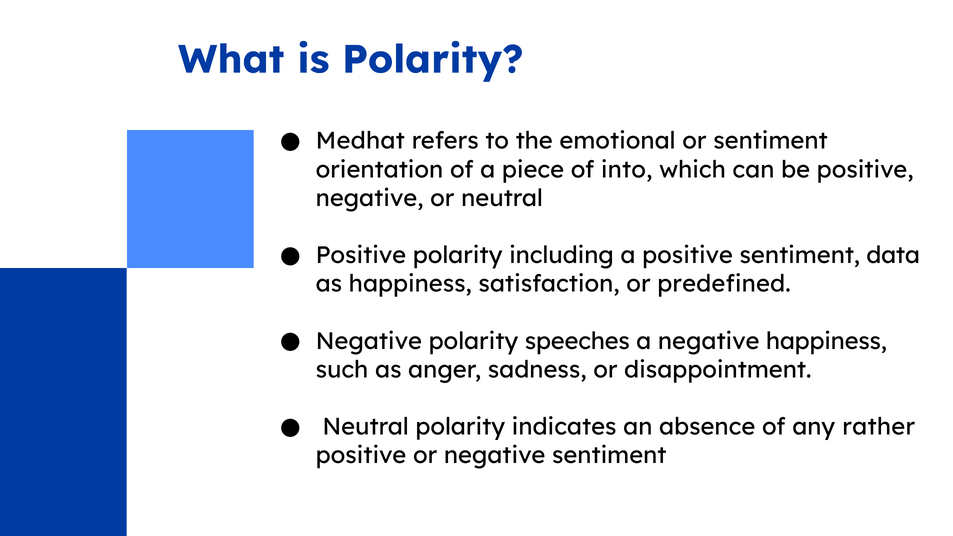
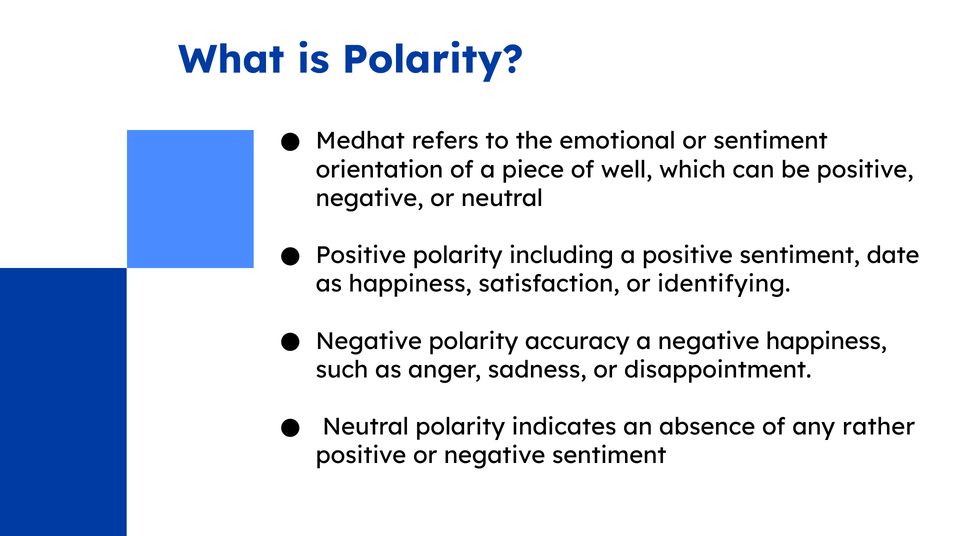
into: into -> well (627, 170)
data: data -> date (893, 255)
predefined: predefined -> identifying (724, 284)
speeches: speeches -> accuracy (577, 341)
